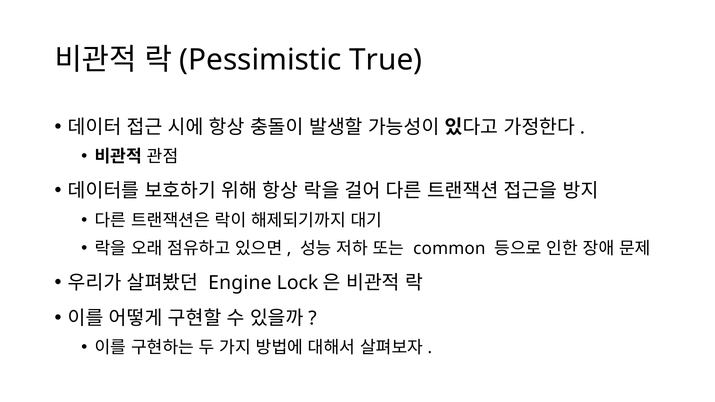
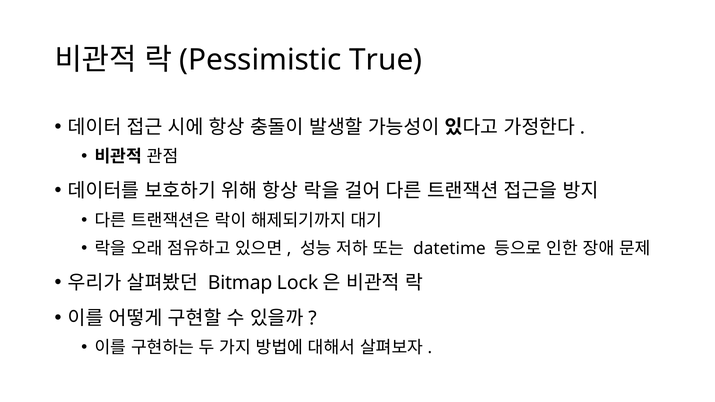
common: common -> datetime (449, 249)
Engine: Engine -> Bitmap (240, 283)
